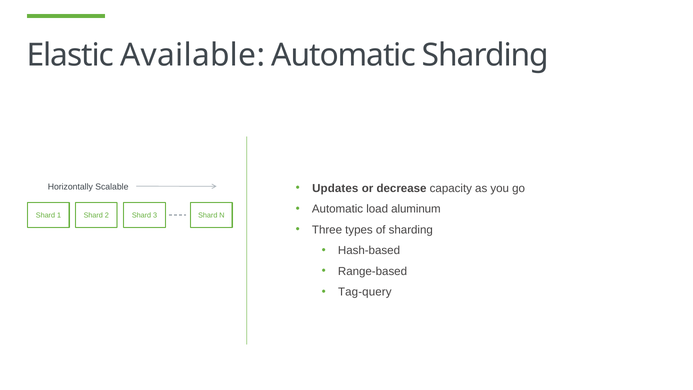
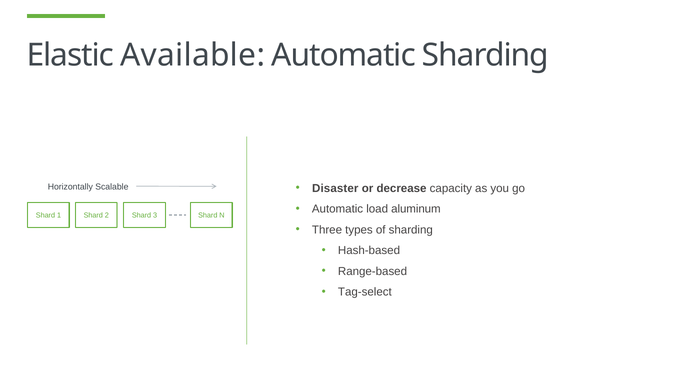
Updates: Updates -> Disaster (335, 188)
Tag-query: Tag-query -> Tag-select (365, 292)
